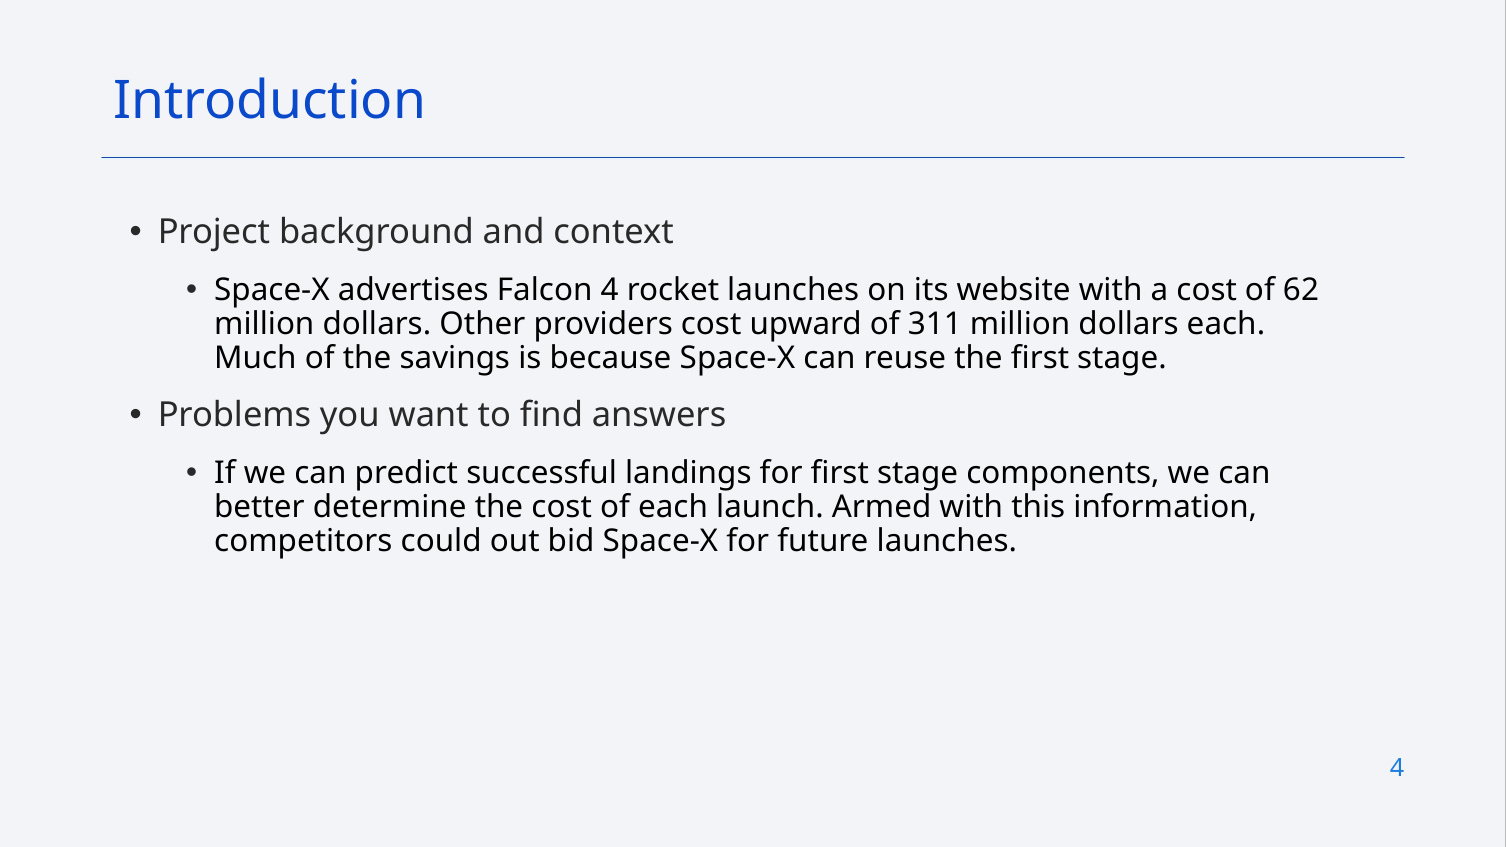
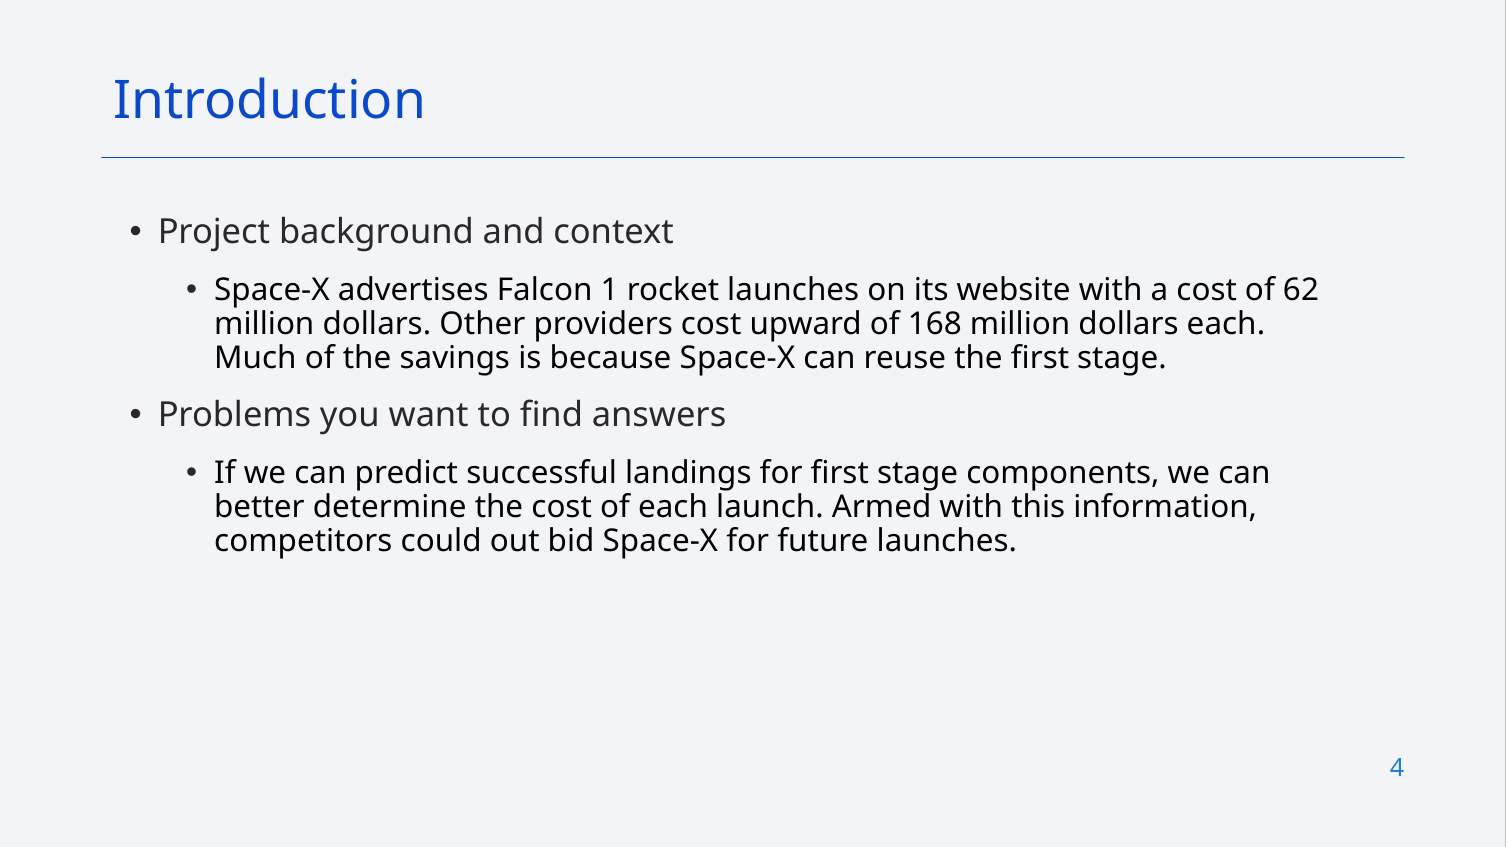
Falcon 4: 4 -> 1 (610, 290)
311: 311 -> 168 (935, 324)
